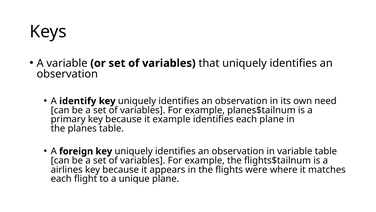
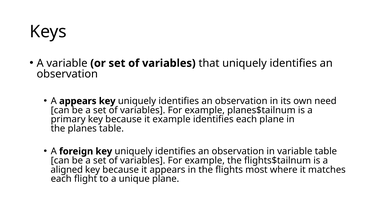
A identify: identify -> appears (78, 101)
airlines: airlines -> aligned (67, 169)
were: were -> most (256, 169)
